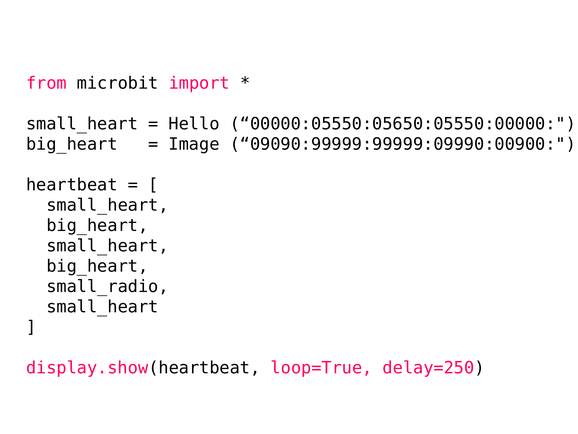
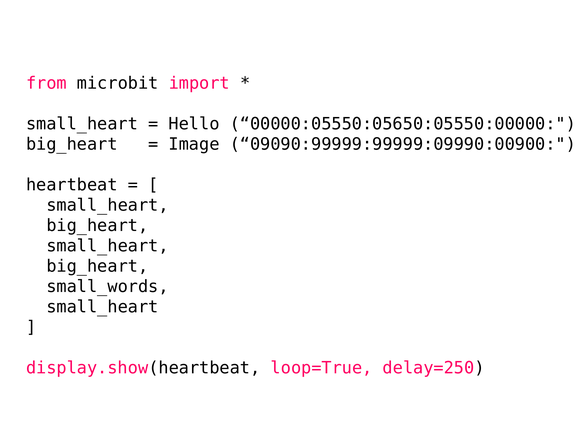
small_radio: small_radio -> small_words (108, 286)
